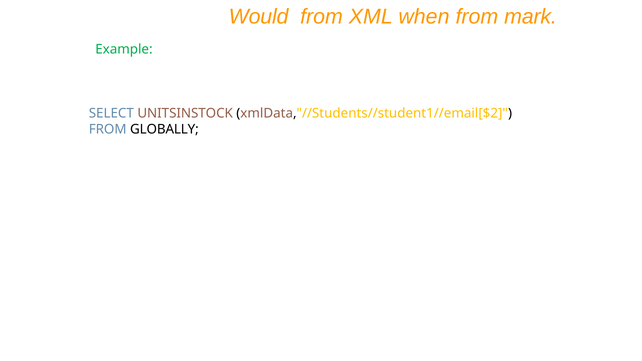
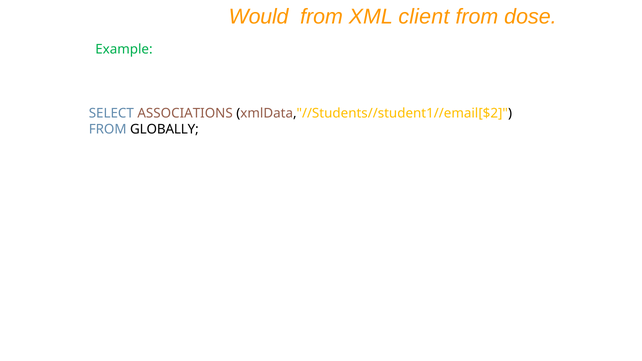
when: when -> client (424, 17)
mark: mark -> dose (530, 17)
UNITSINSTOCK: UNITSINSTOCK -> ASSOCIATIONS (185, 113)
